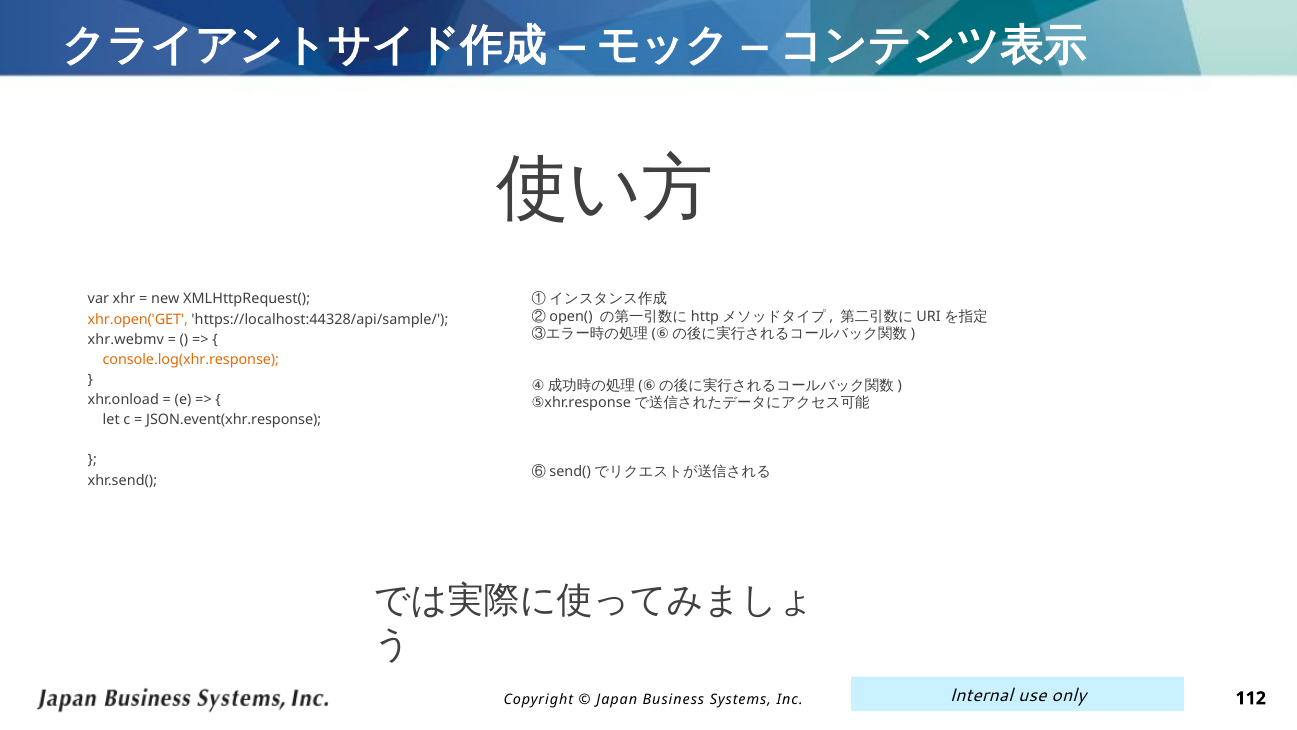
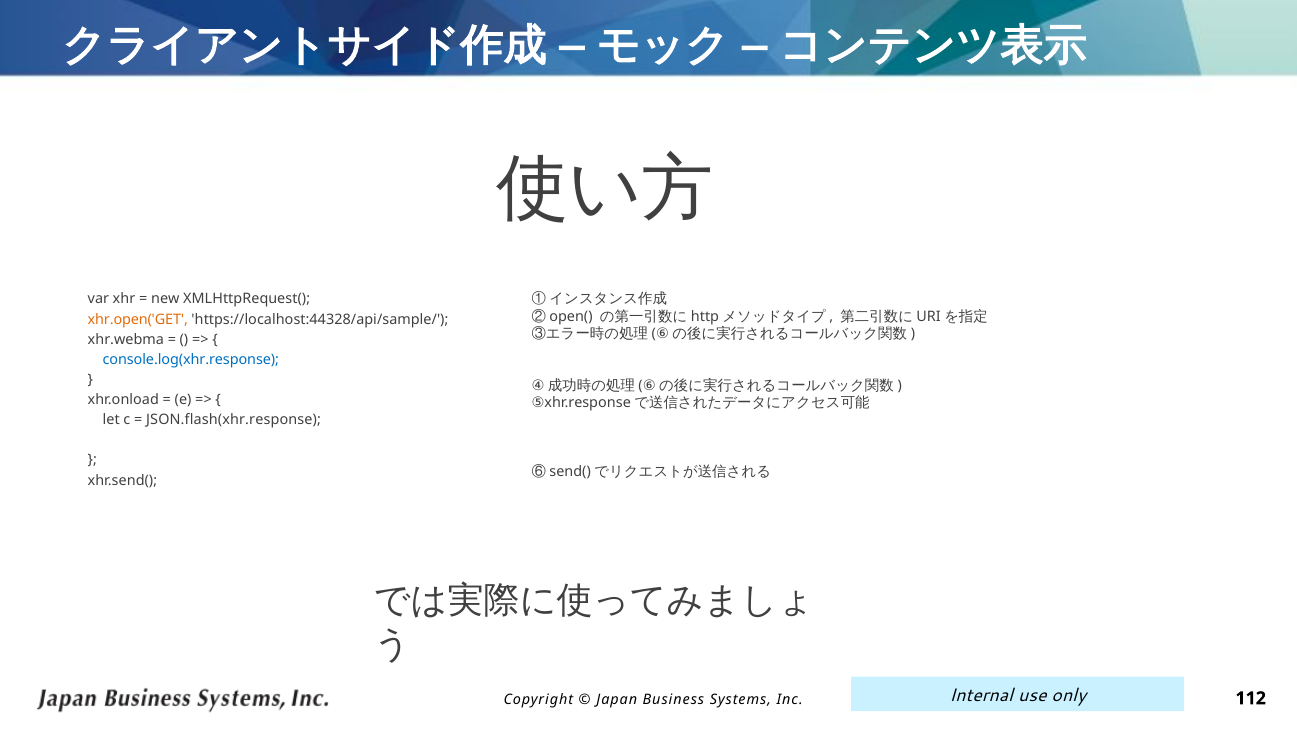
xhr.webmv: xhr.webmv -> xhr.webma (126, 339)
console.log(xhr.response colour: orange -> blue (191, 359)
JSON.event(xhr.response: JSON.event(xhr.response -> JSON.flash(xhr.response (234, 420)
